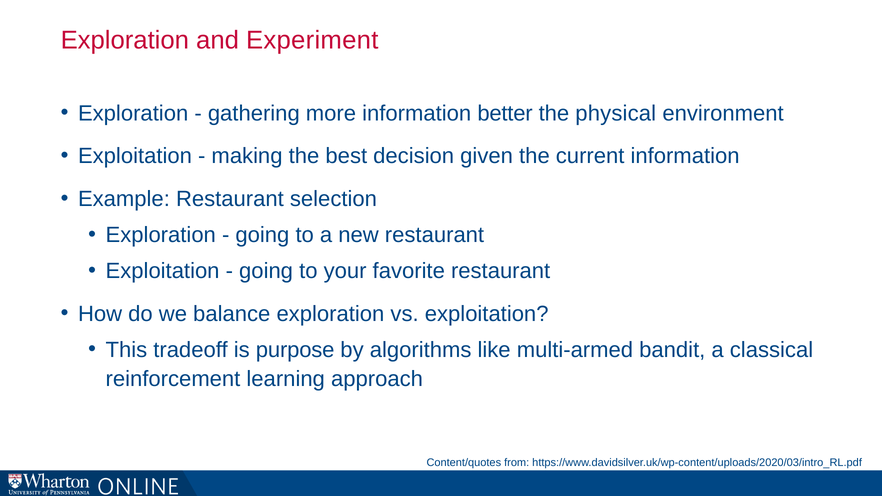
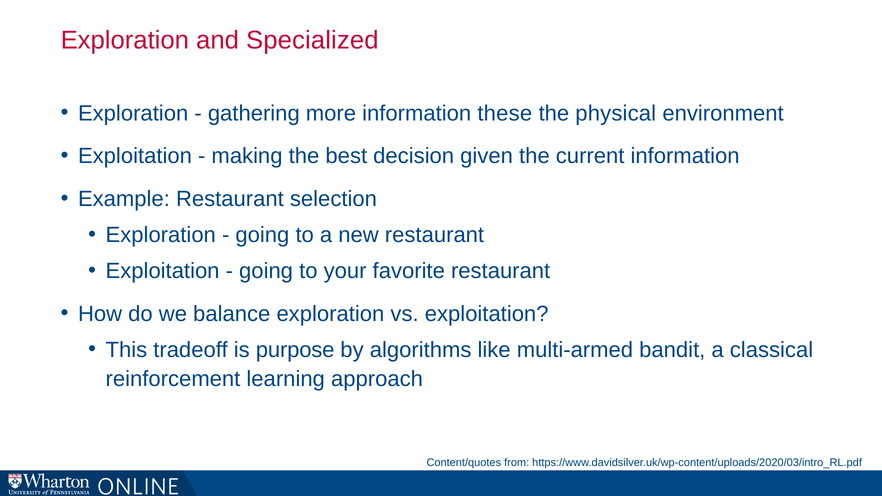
Experiment: Experiment -> Specialized (312, 40)
better: better -> these (505, 113)
